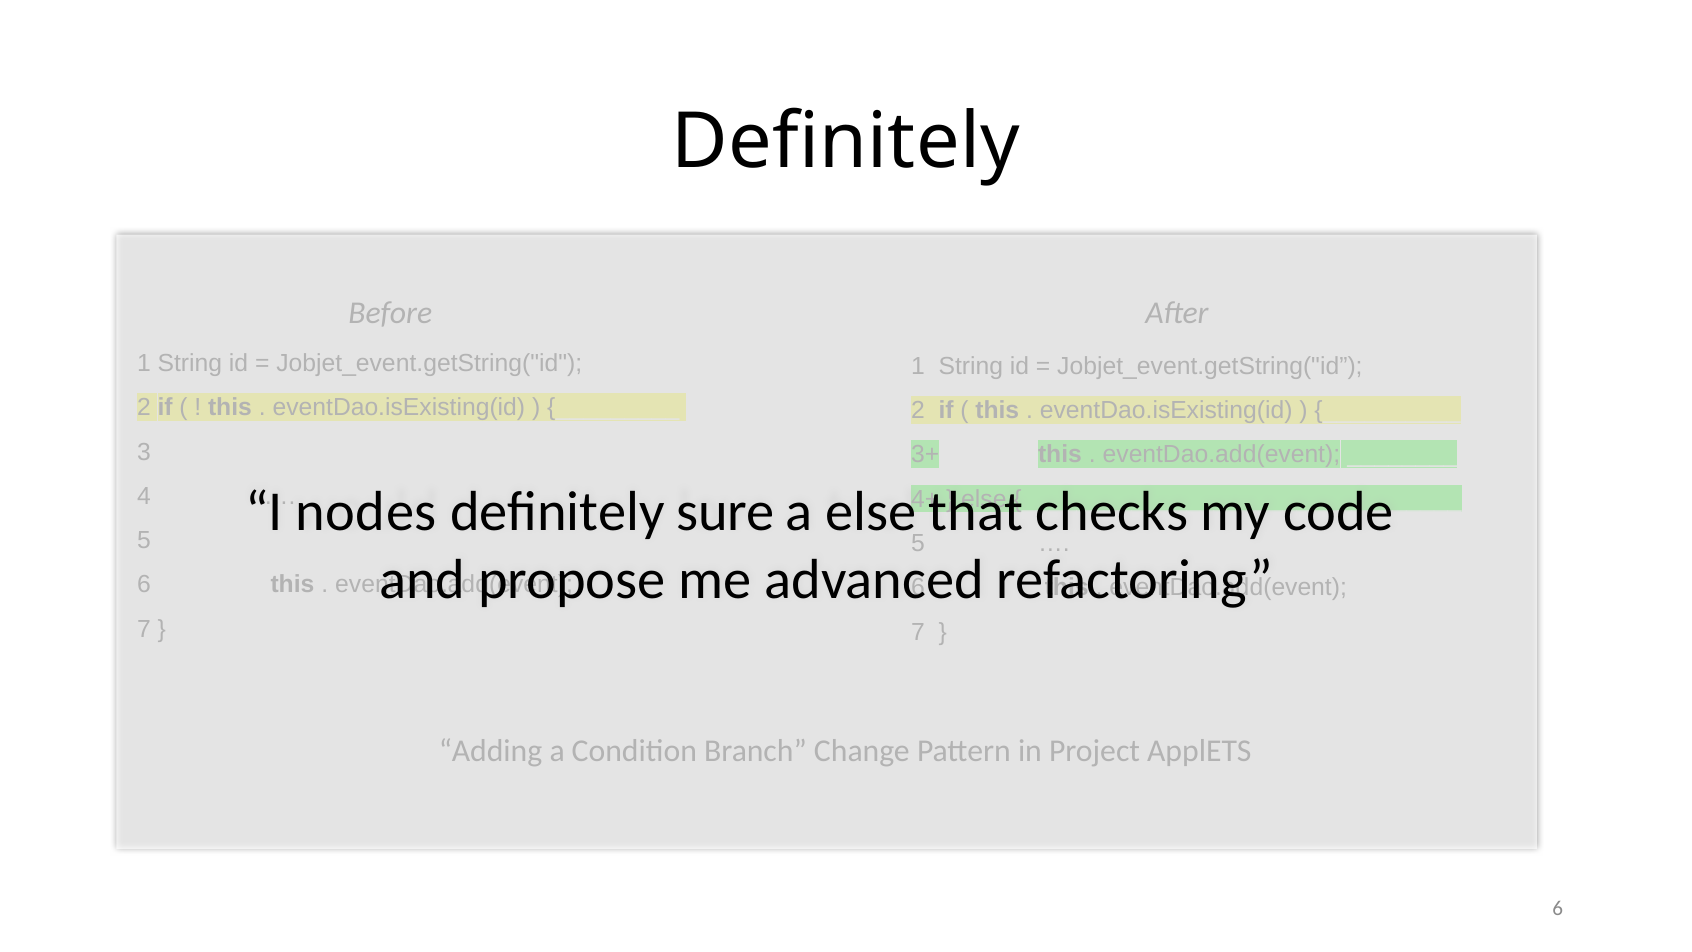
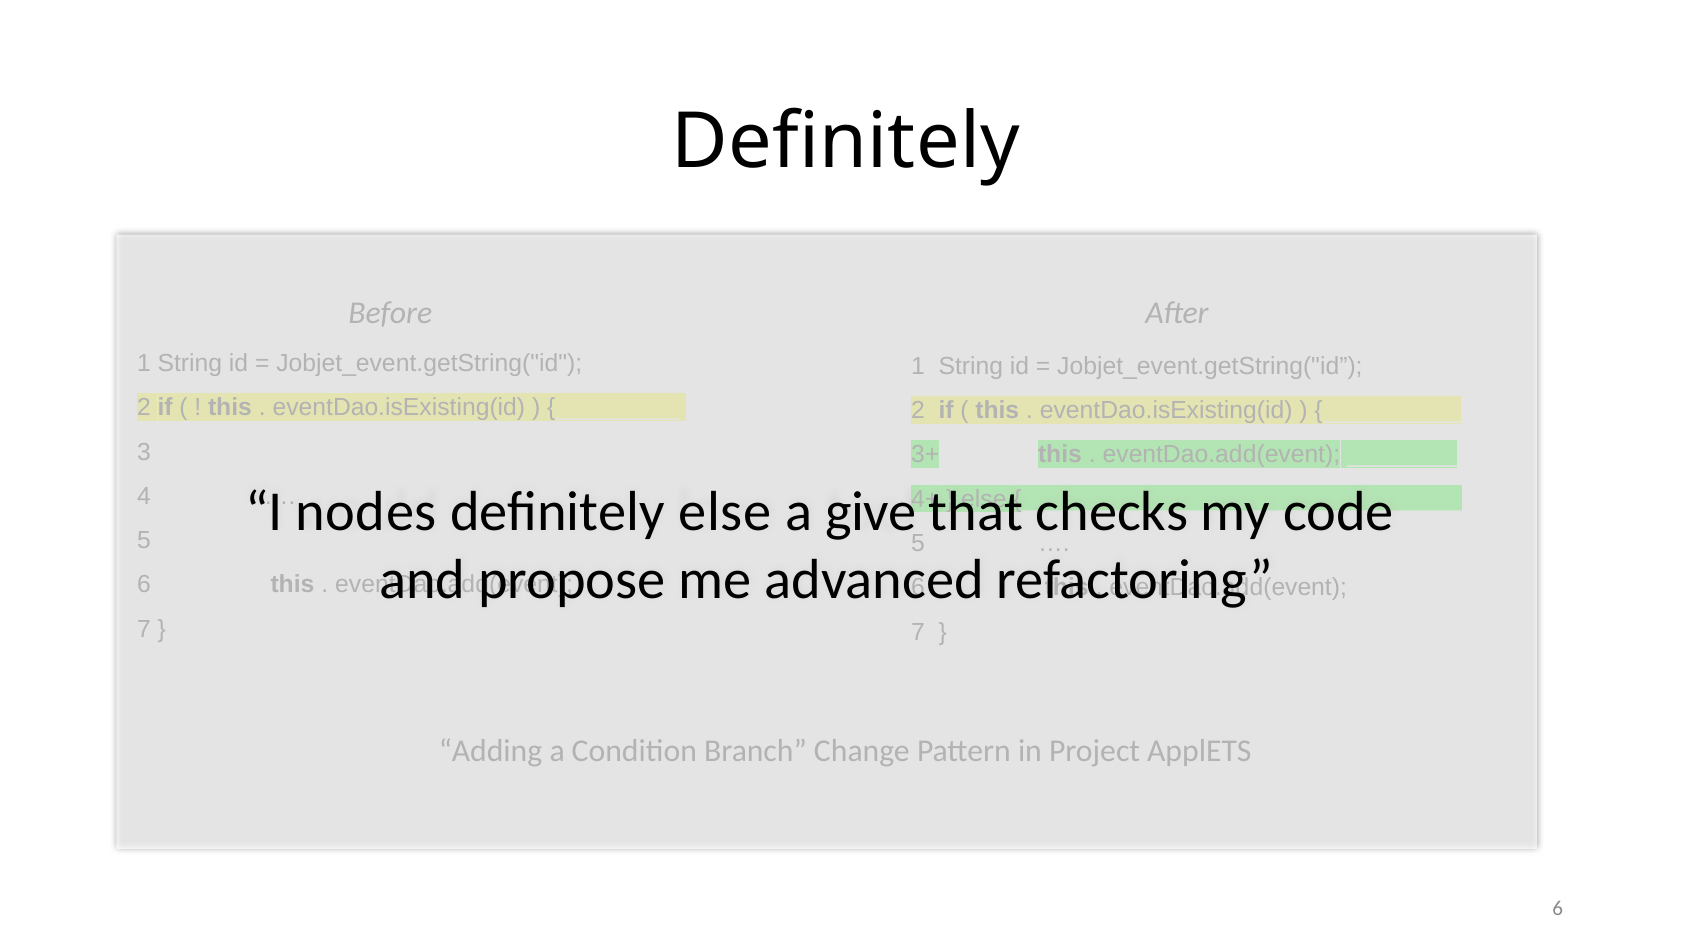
definitely sure: sure -> else (725, 512)
a else: else -> give (871, 512)
